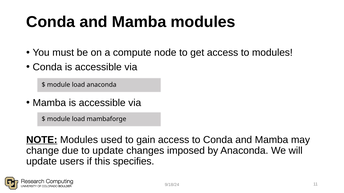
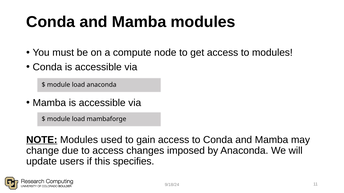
to update: update -> access (108, 151)
